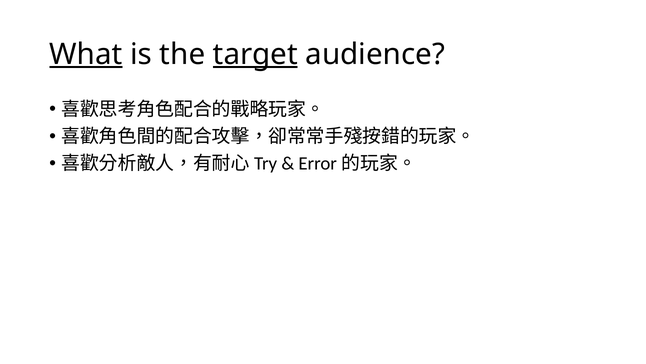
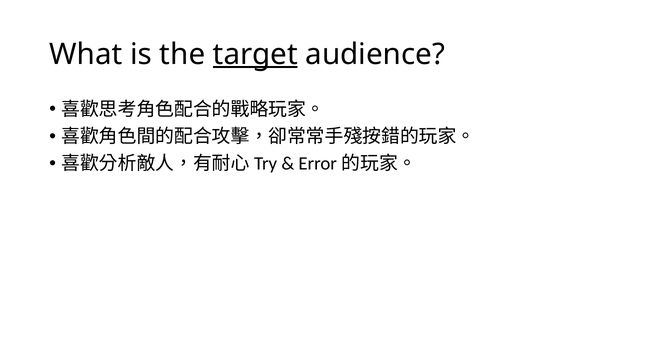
What underline: present -> none (86, 54)
